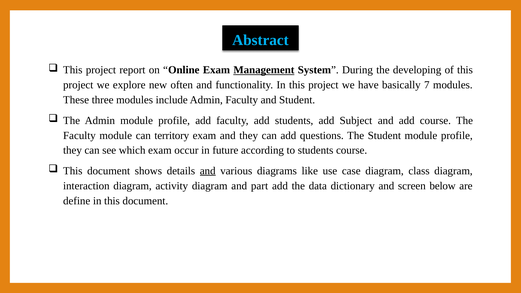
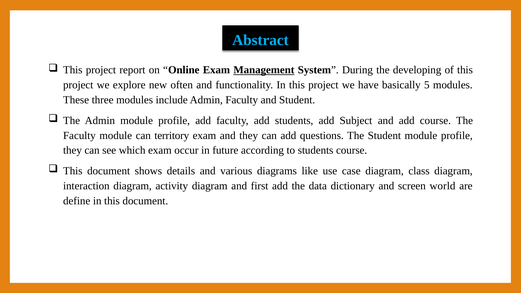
7: 7 -> 5 (427, 85)
and underline: present -> none (208, 171)
part: part -> first (260, 186)
below: below -> world (443, 186)
